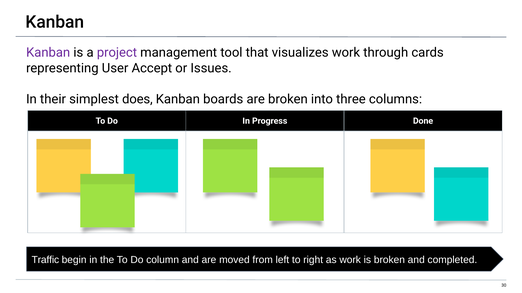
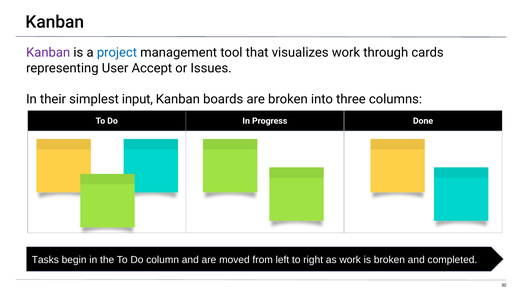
project colour: purple -> blue (117, 53)
does: does -> input (137, 100)
Traffic: Traffic -> Tasks (45, 260)
